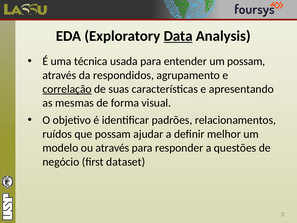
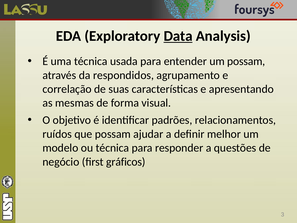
correlação underline: present -> none (67, 89)
ou através: através -> técnica (112, 148)
dataset: dataset -> gráficos (126, 162)
